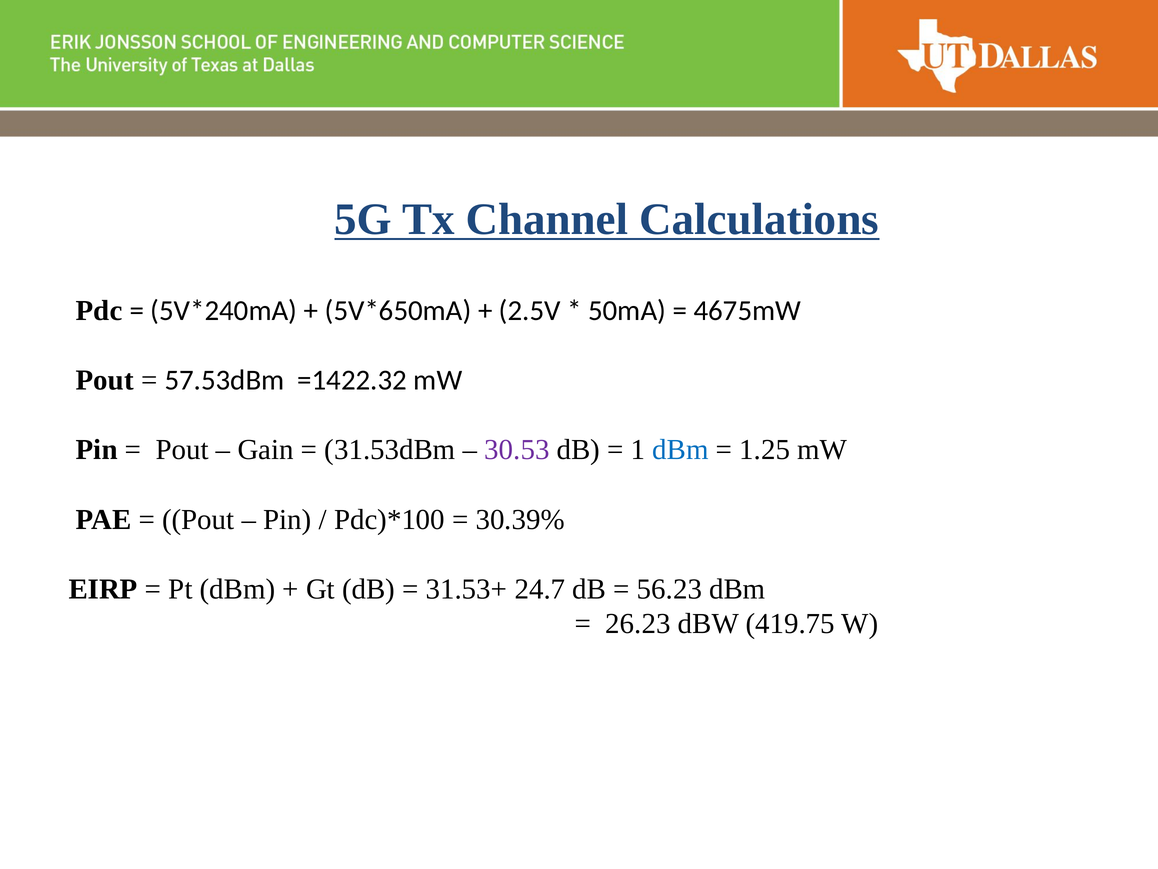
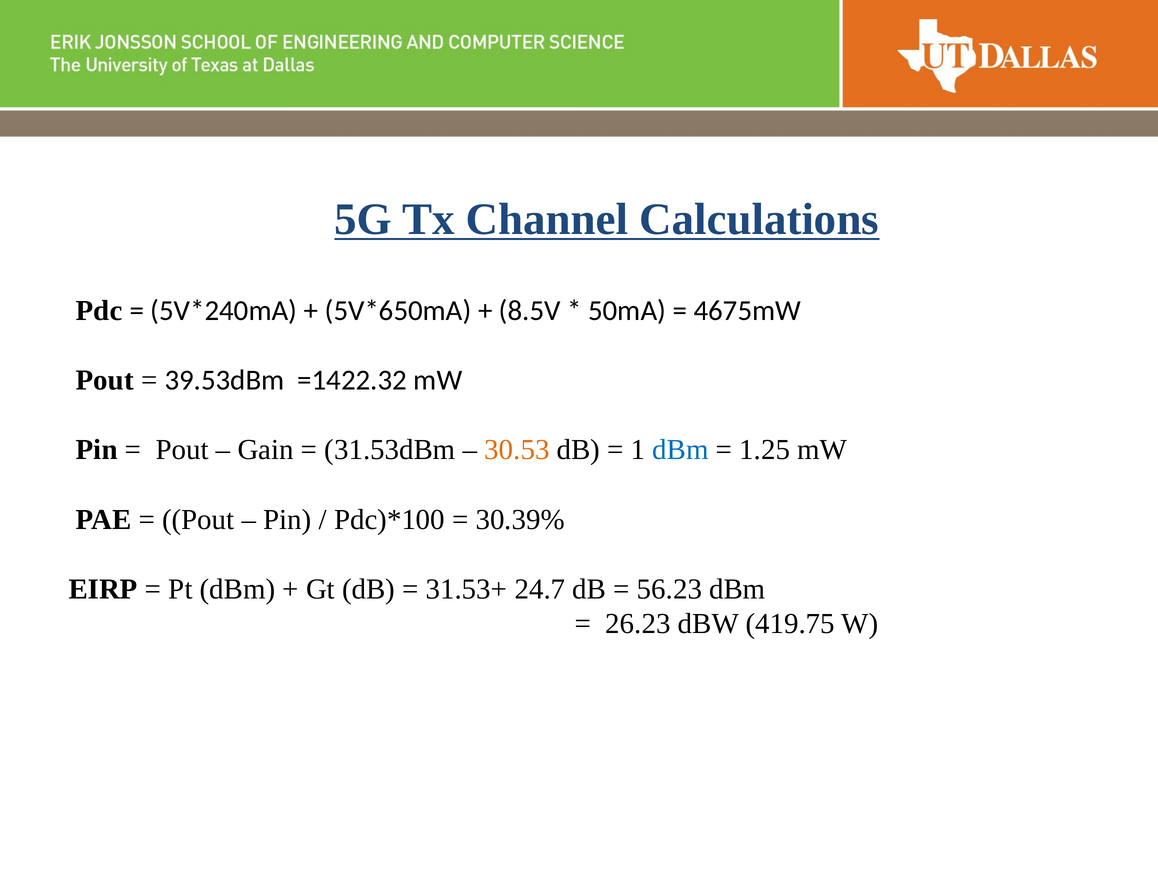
2.5V: 2.5V -> 8.5V (530, 311)
57.53dBm: 57.53dBm -> 39.53dBm (224, 380)
30.53 colour: purple -> orange (517, 450)
